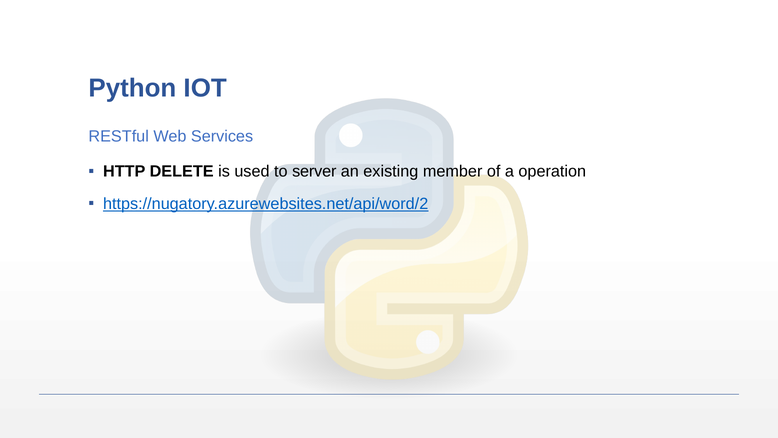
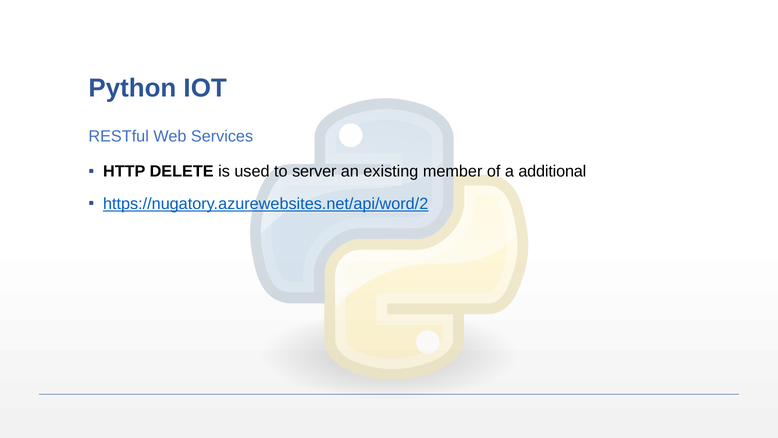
operation: operation -> additional (552, 171)
